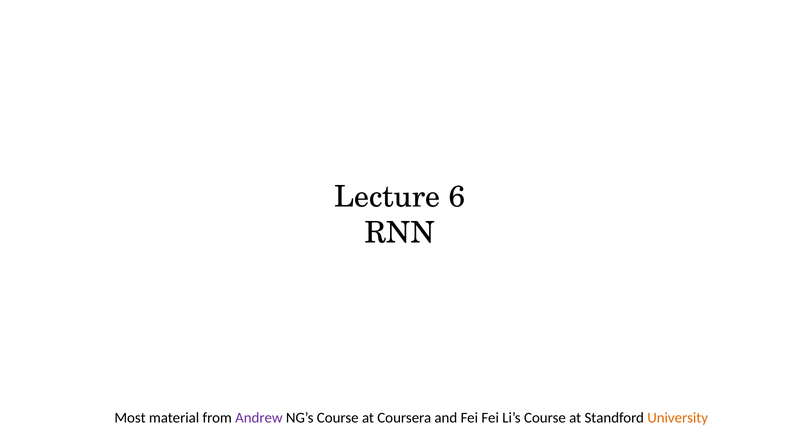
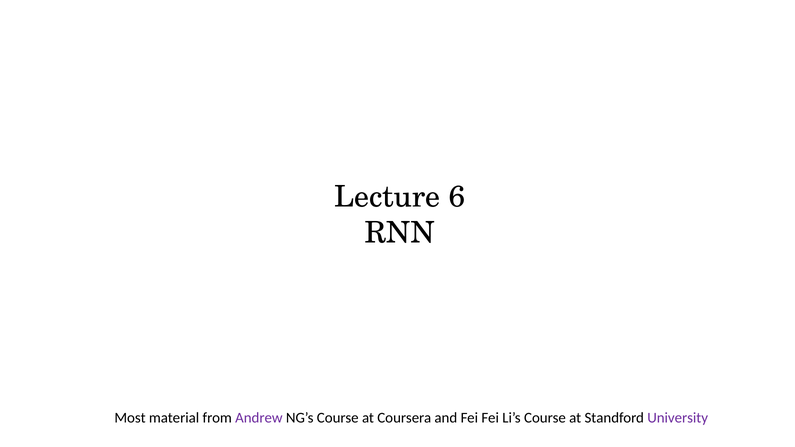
University colour: orange -> purple (678, 418)
